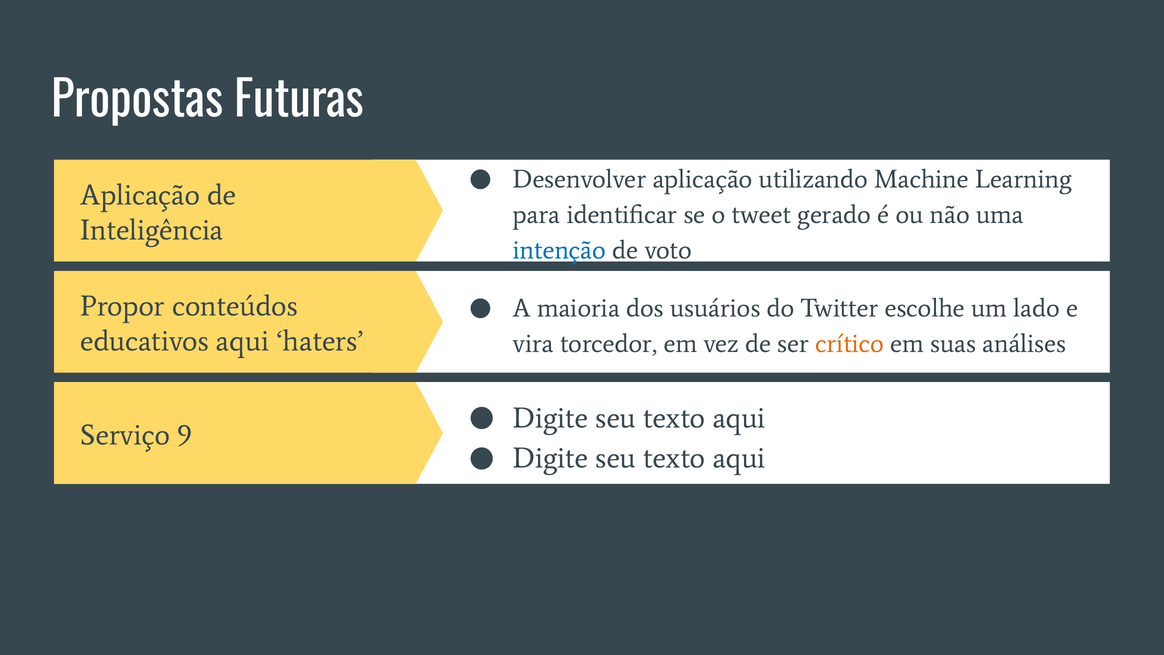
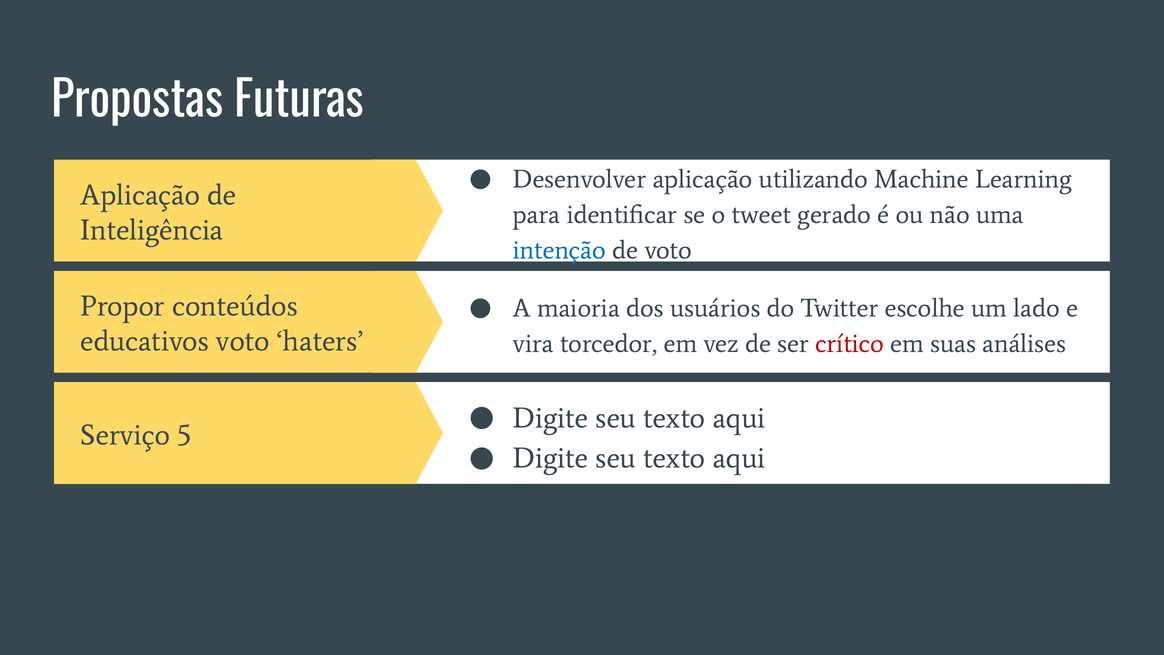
educativos aqui: aqui -> voto (243, 341)
crítico colour: orange -> red (850, 344)
9: 9 -> 5 (185, 435)
